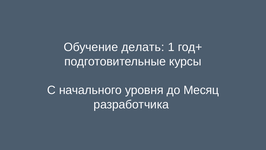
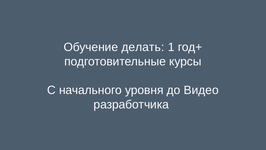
Месяц: Месяц -> Видео (201, 90)
